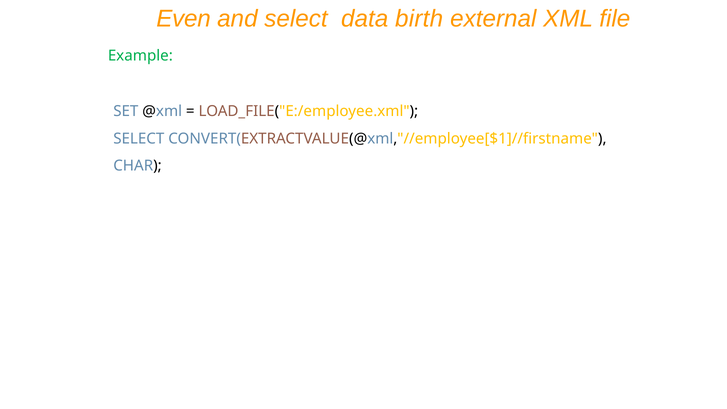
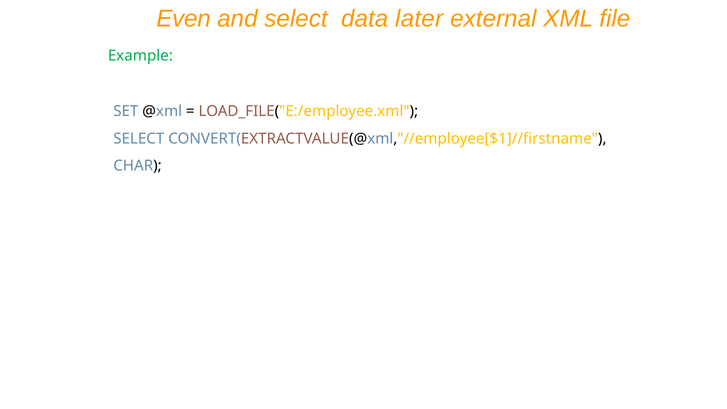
birth: birth -> later (419, 19)
